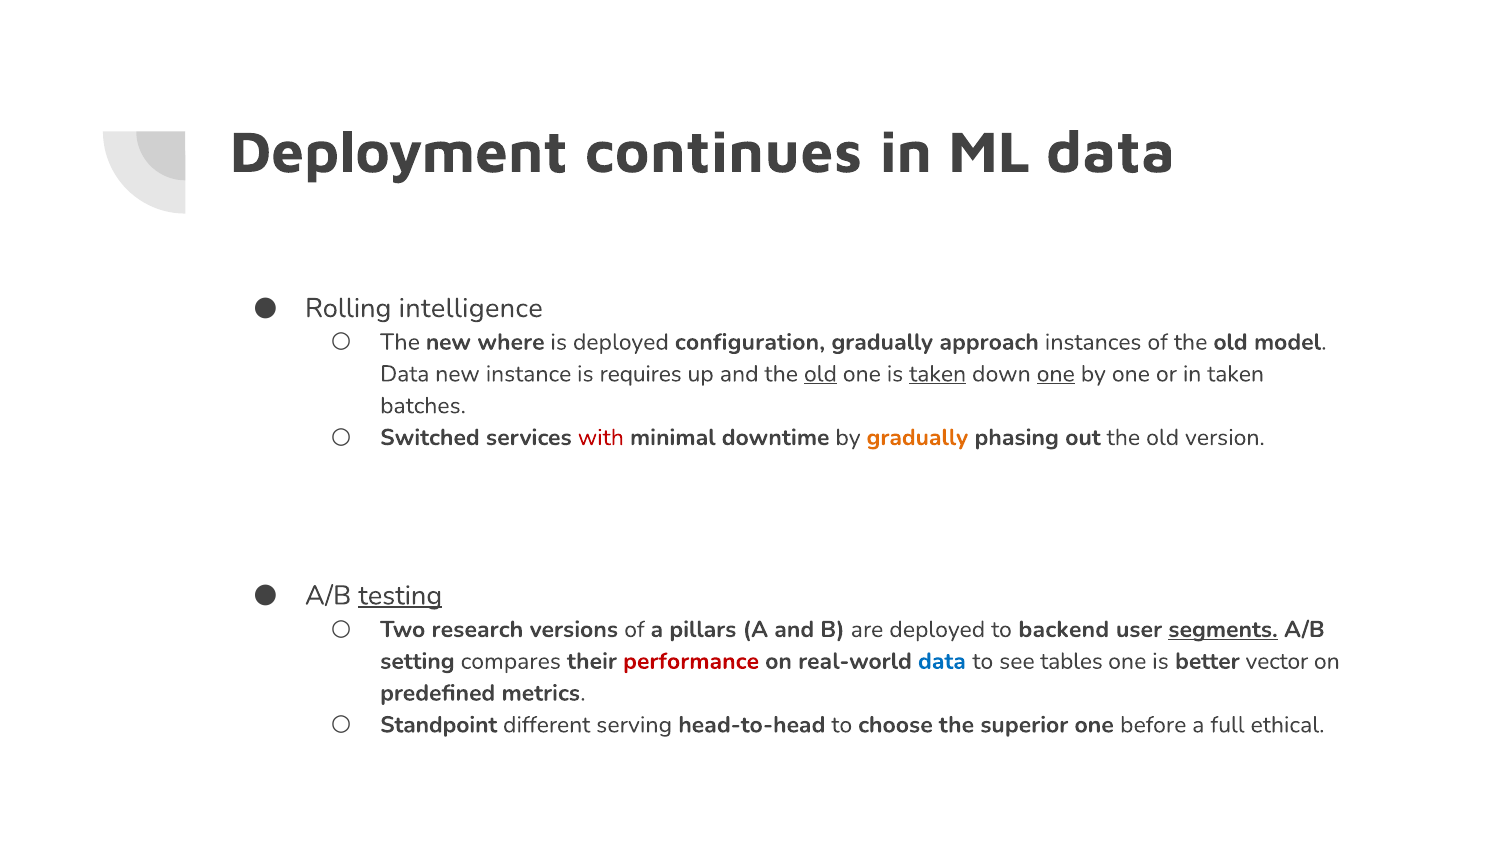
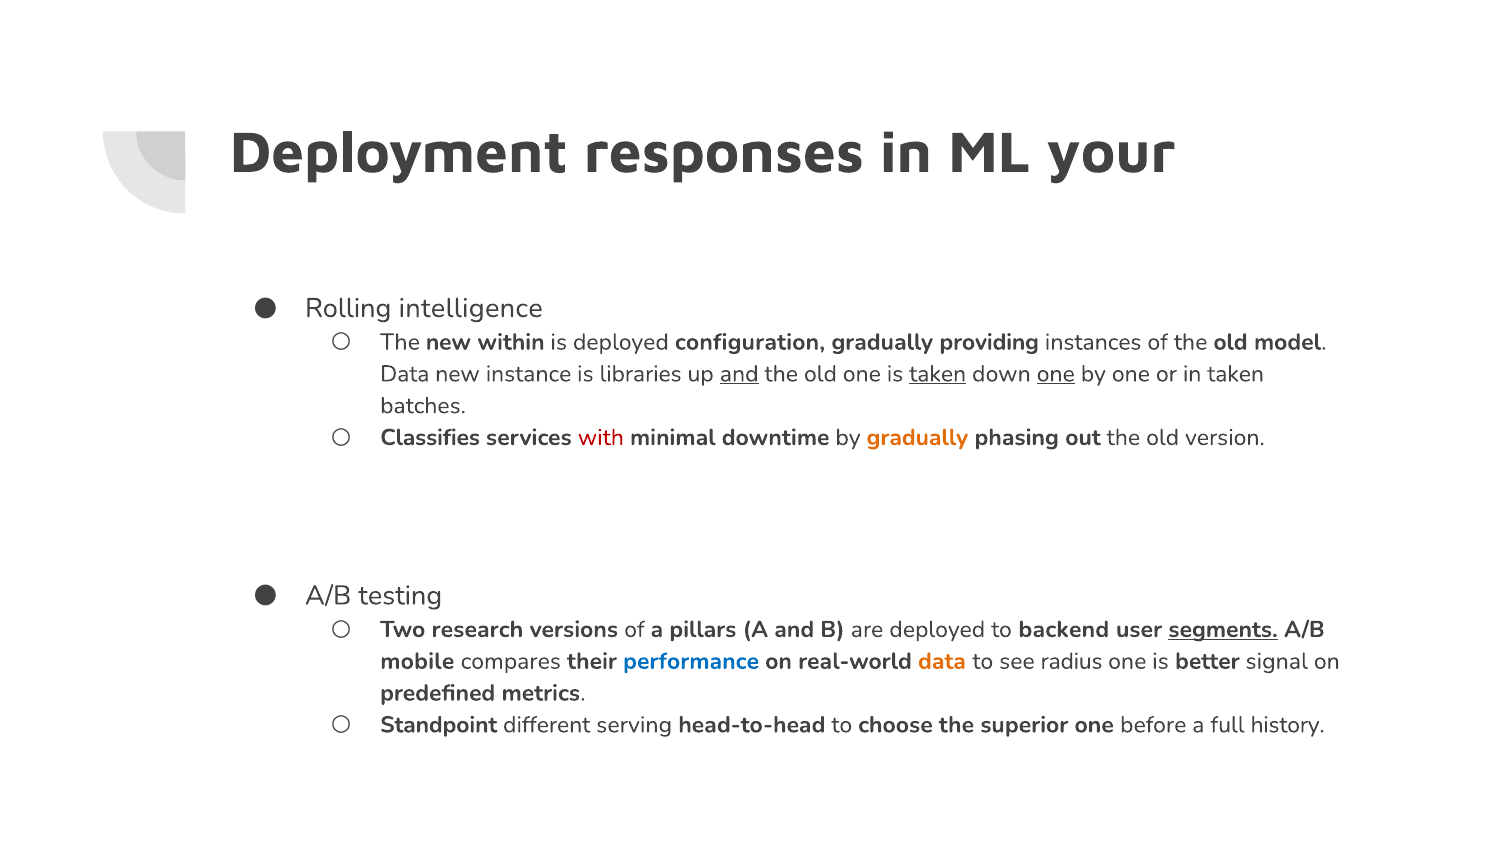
continues: continues -> responses (724, 153)
ML data: data -> your (1111, 153)
where: where -> within (511, 342)
approach: approach -> providing (989, 342)
requires: requires -> libraries (641, 374)
and underline: none -> present (739, 374)
old underline: present -> none (820, 374)
Switched: Switched -> Classifies (430, 438)
testing underline: present -> none (400, 596)
setting: setting -> mobile (417, 662)
performance colour: red -> blue (691, 662)
data colour: blue -> orange (942, 662)
tables: tables -> radius (1072, 662)
vector: vector -> signal (1277, 662)
ethical: ethical -> history (1288, 725)
